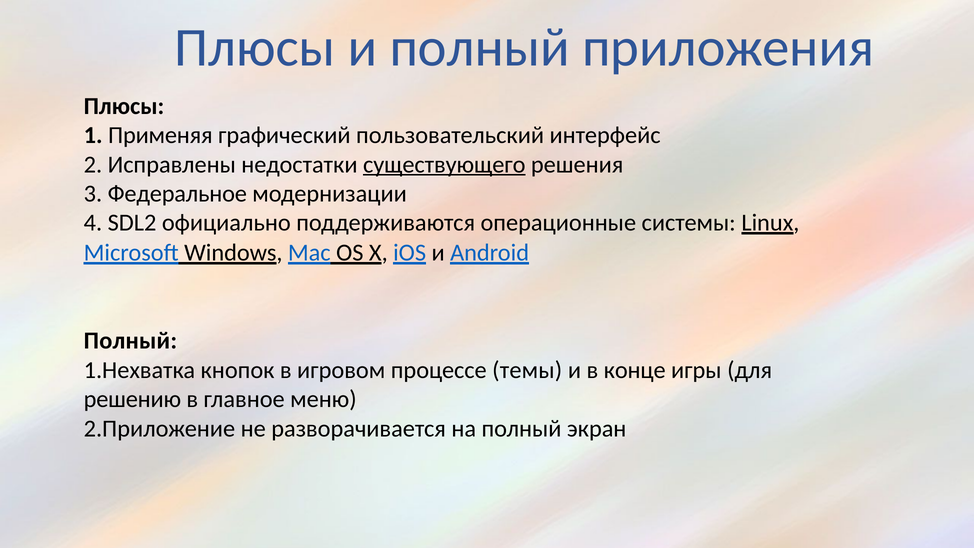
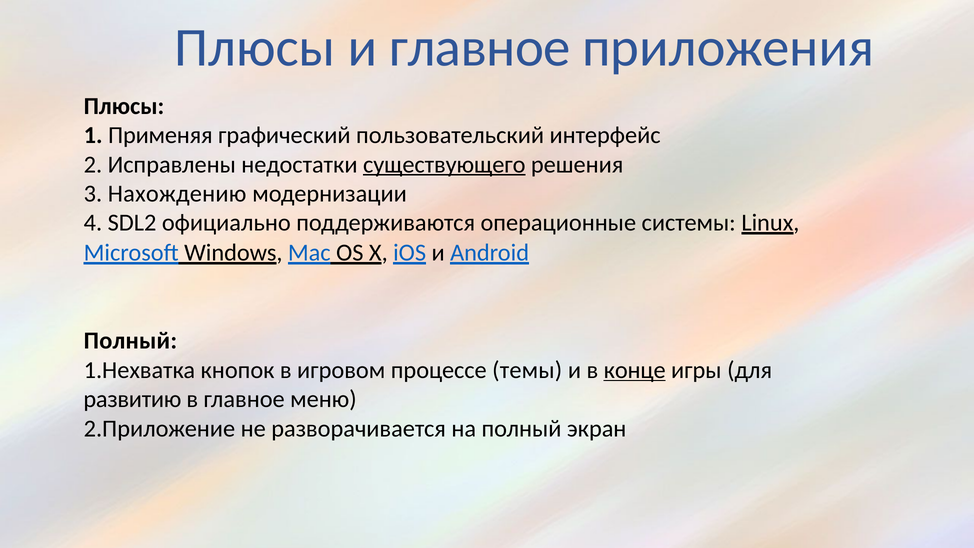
и полный: полный -> главное (480, 48)
Федеральное: Федеральное -> Нахождению (177, 194)
конце underline: none -> present (635, 370)
решению: решению -> развитию (132, 399)
